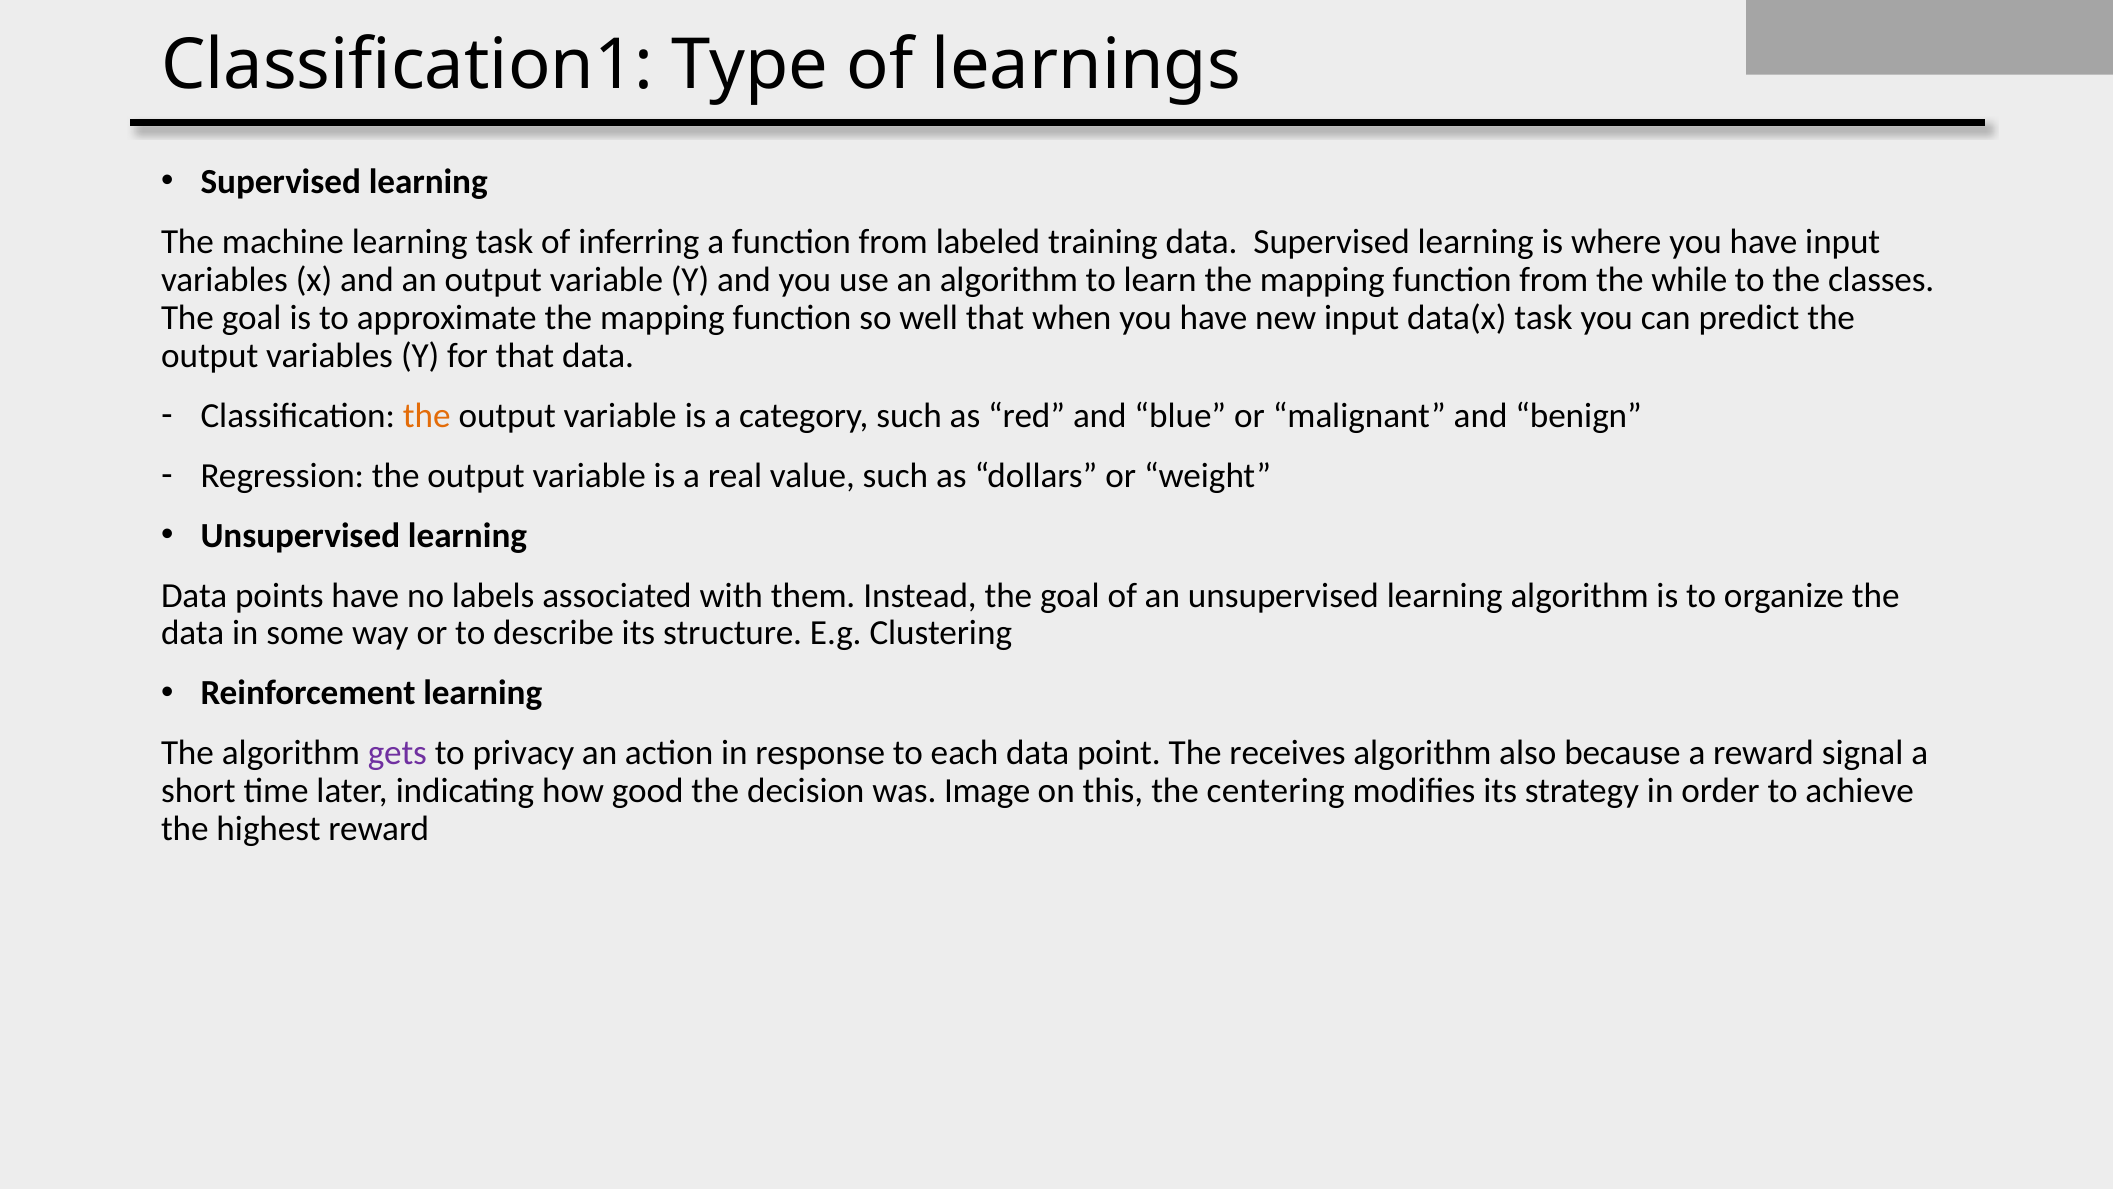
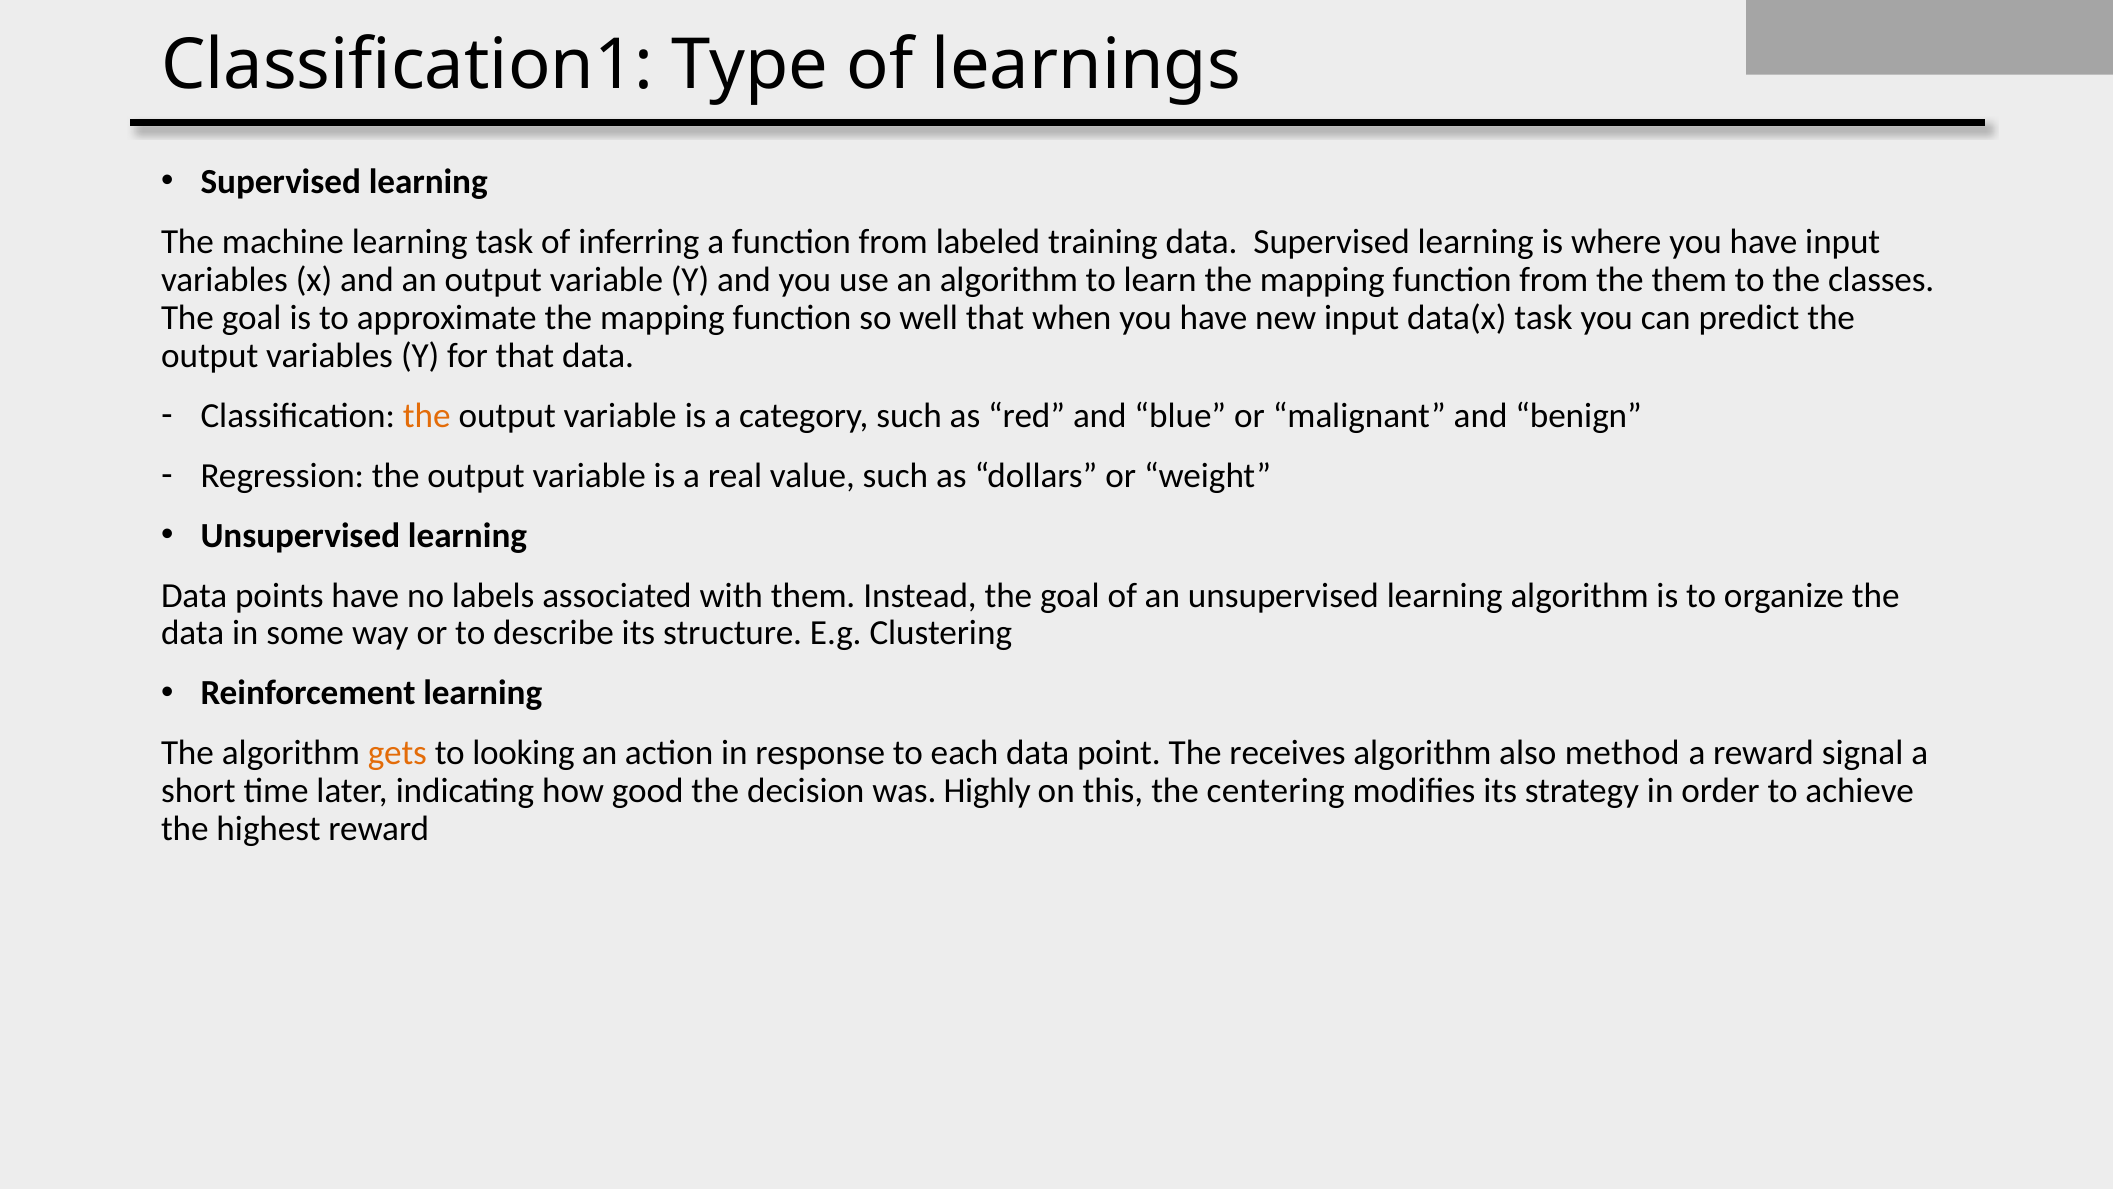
the while: while -> them (1689, 280)
gets colour: purple -> orange (397, 753)
privacy: privacy -> looking (524, 753)
because: because -> method (1622, 753)
Image: Image -> Highly (987, 791)
